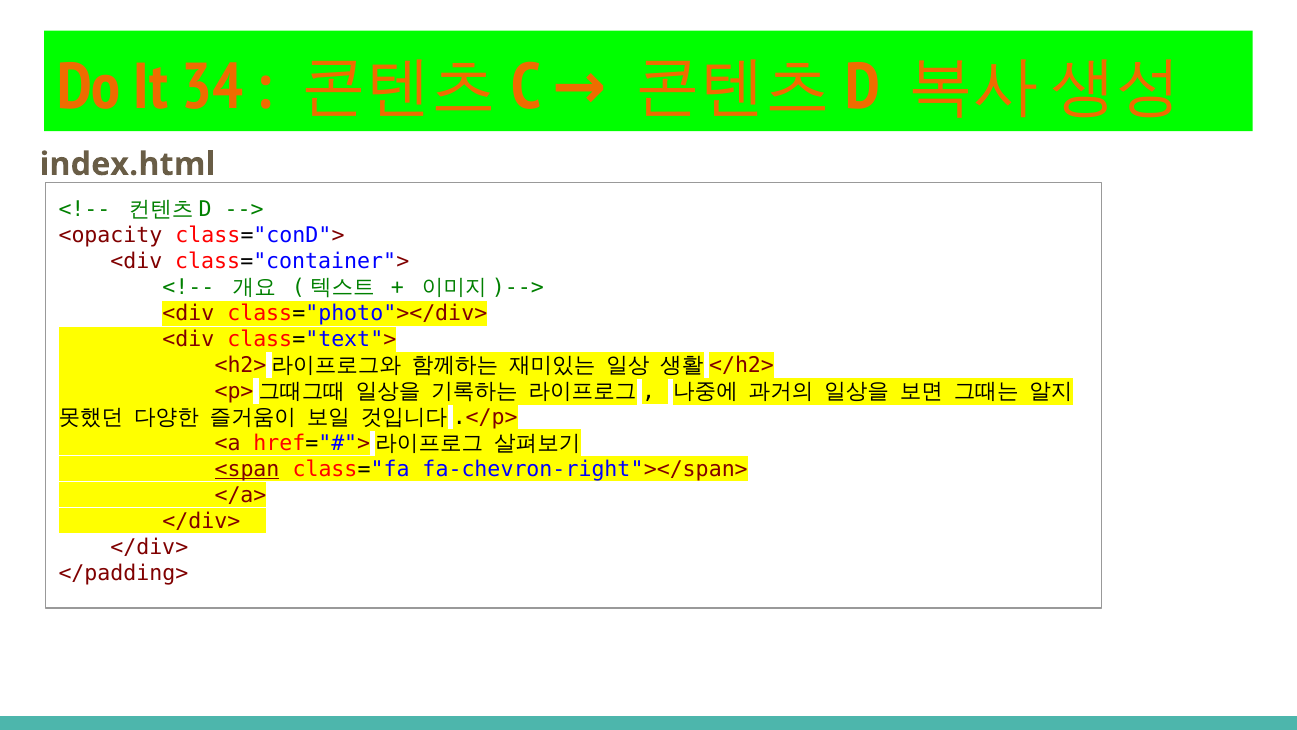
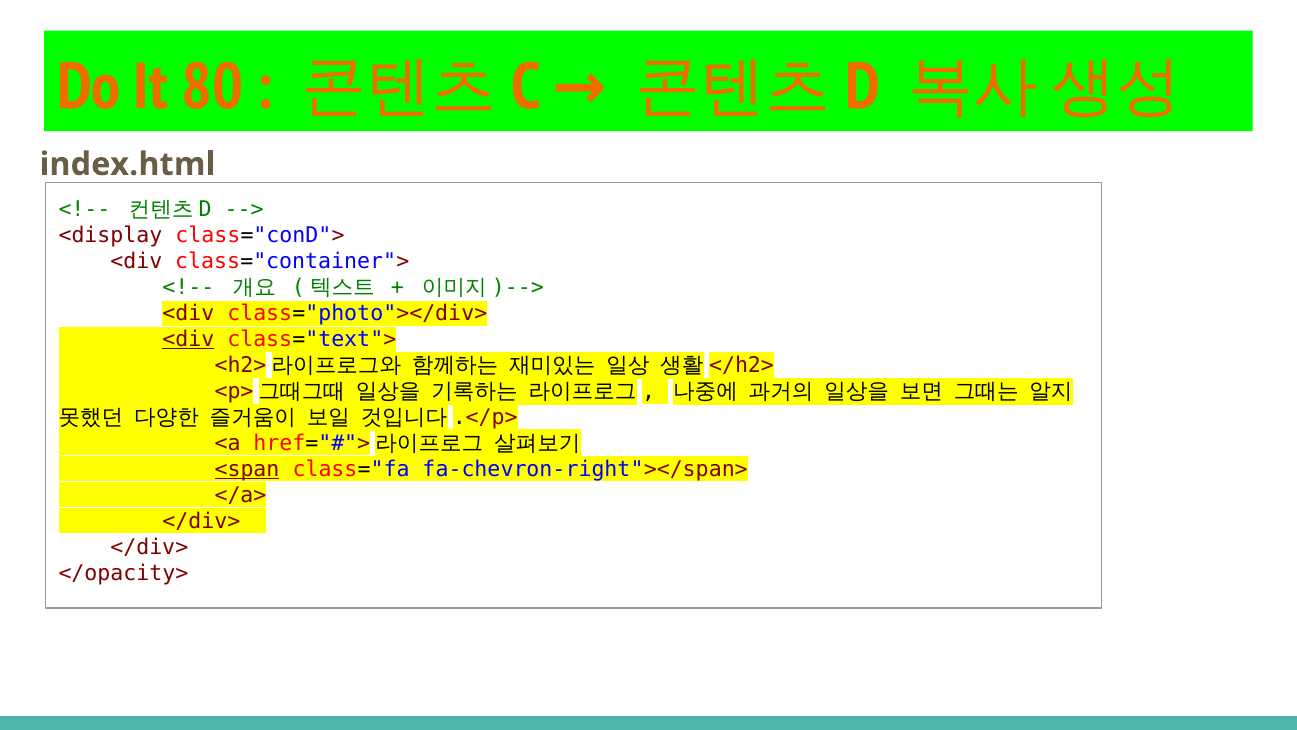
34: 34 -> 80 (212, 87)
<opacity: <opacity -> <display (110, 235)
<div underline: none -> present (188, 339)
</padding>: </padding> -> </opacity> (123, 573)
